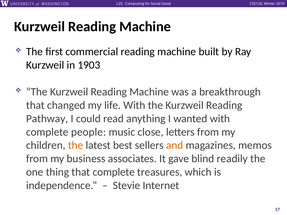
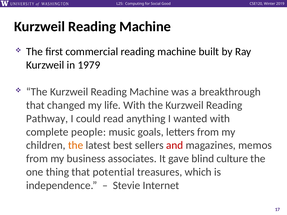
1903: 1903 -> 1979 (89, 65)
close: close -> goals (151, 132)
and colour: orange -> red (175, 145)
readily: readily -> culture (232, 159)
that complete: complete -> potential (114, 172)
